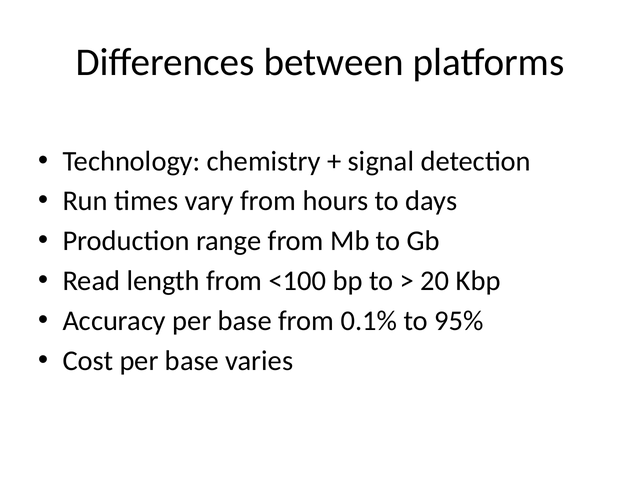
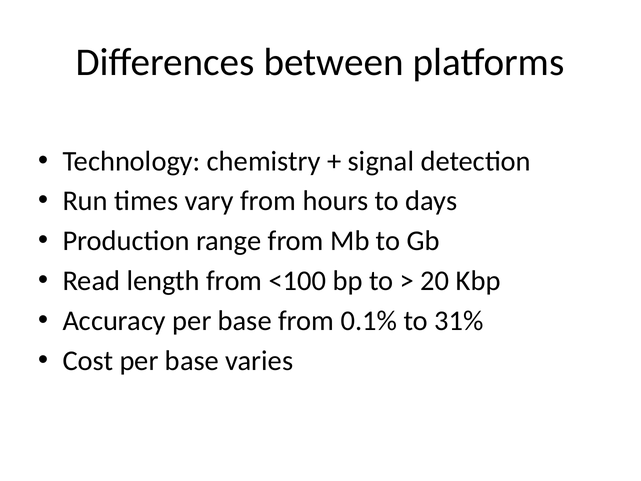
95%: 95% -> 31% (459, 321)
